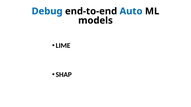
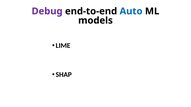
Debug colour: blue -> purple (47, 11)
